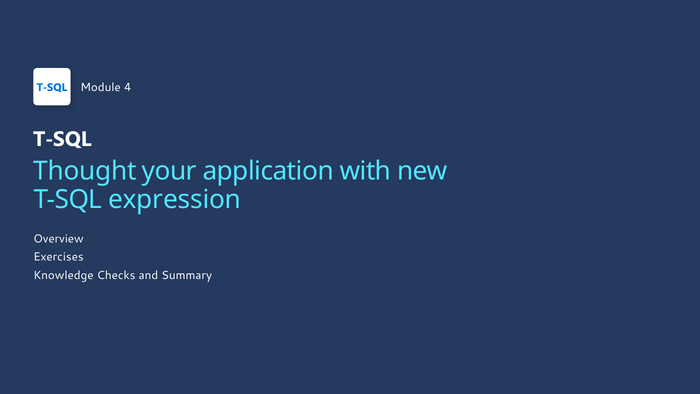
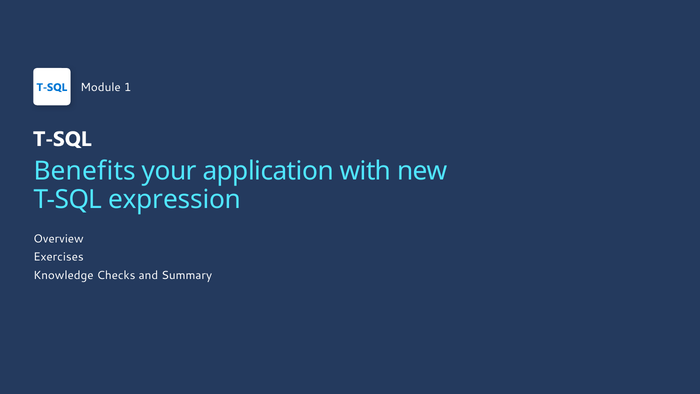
4: 4 -> 1 (128, 87)
Thought: Thought -> Benefits (85, 171)
